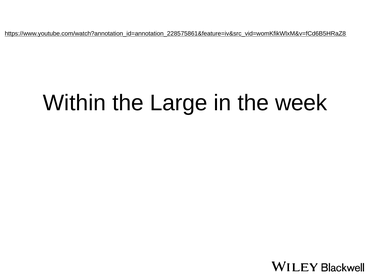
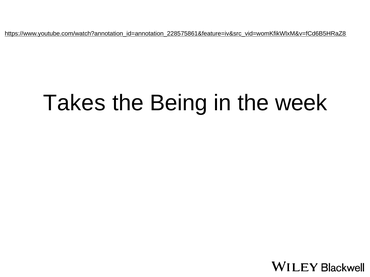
Within: Within -> Takes (74, 103)
Large: Large -> Being (179, 103)
